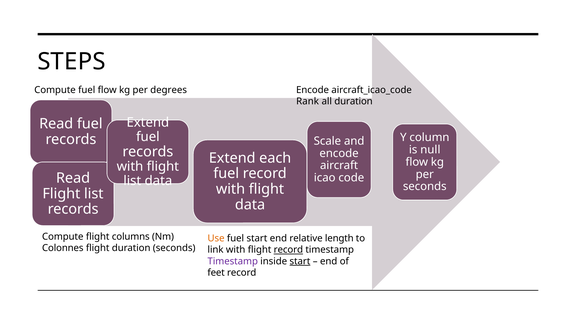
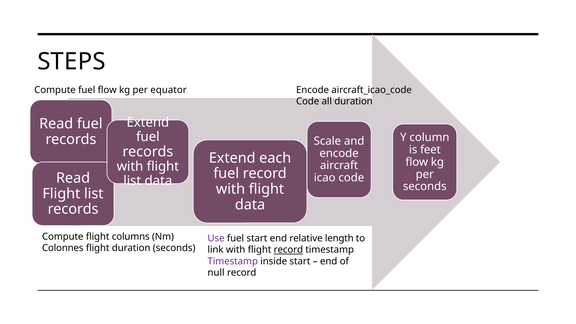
degrees: degrees -> equator (169, 90)
Rank: Rank -> Code (308, 101)
null: null -> feet (430, 150)
Use colour: orange -> purple (216, 238)
start underline: present -> none (300, 261)
feet: feet -> null (216, 273)
